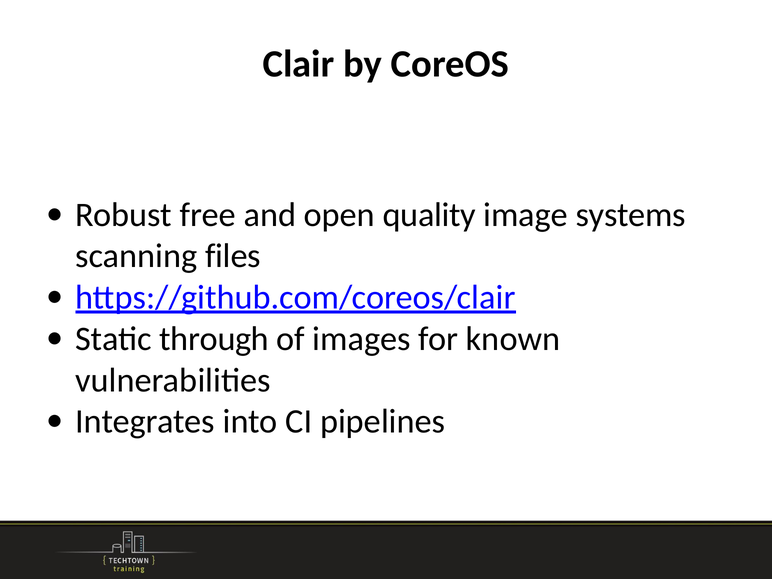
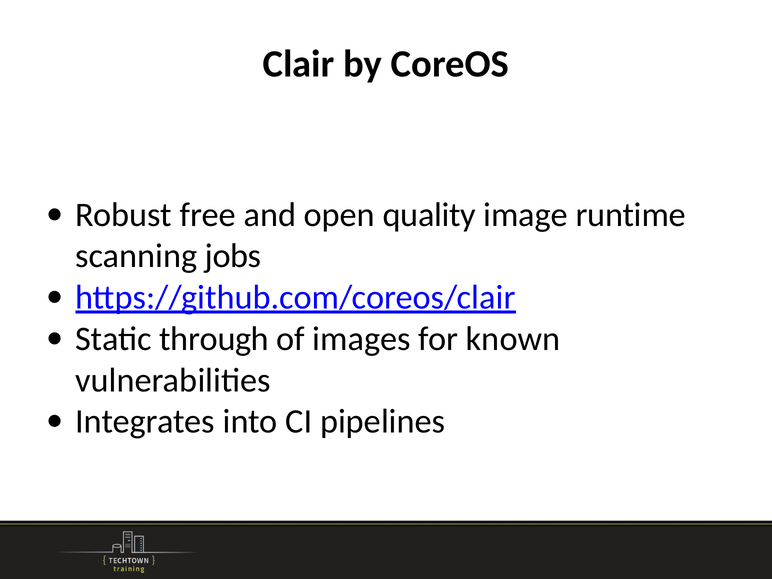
systems: systems -> runtime (631, 215)
files: files -> jobs (233, 256)
